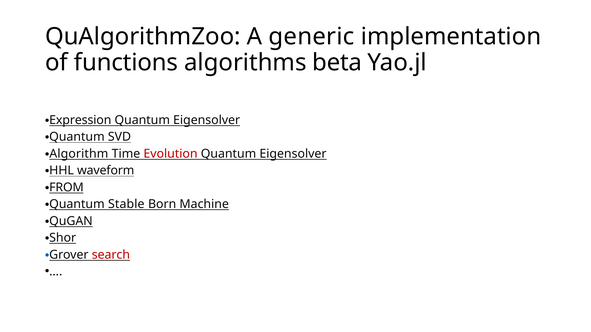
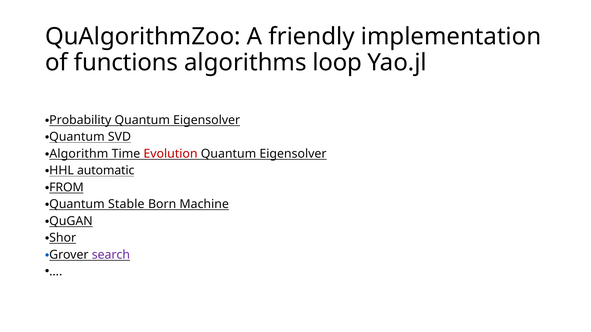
generic: generic -> friendly (312, 37)
beta: beta -> loop (337, 63)
Expression: Expression -> Probability (80, 120)
waveform: waveform -> automatic (106, 171)
search colour: red -> purple (111, 255)
